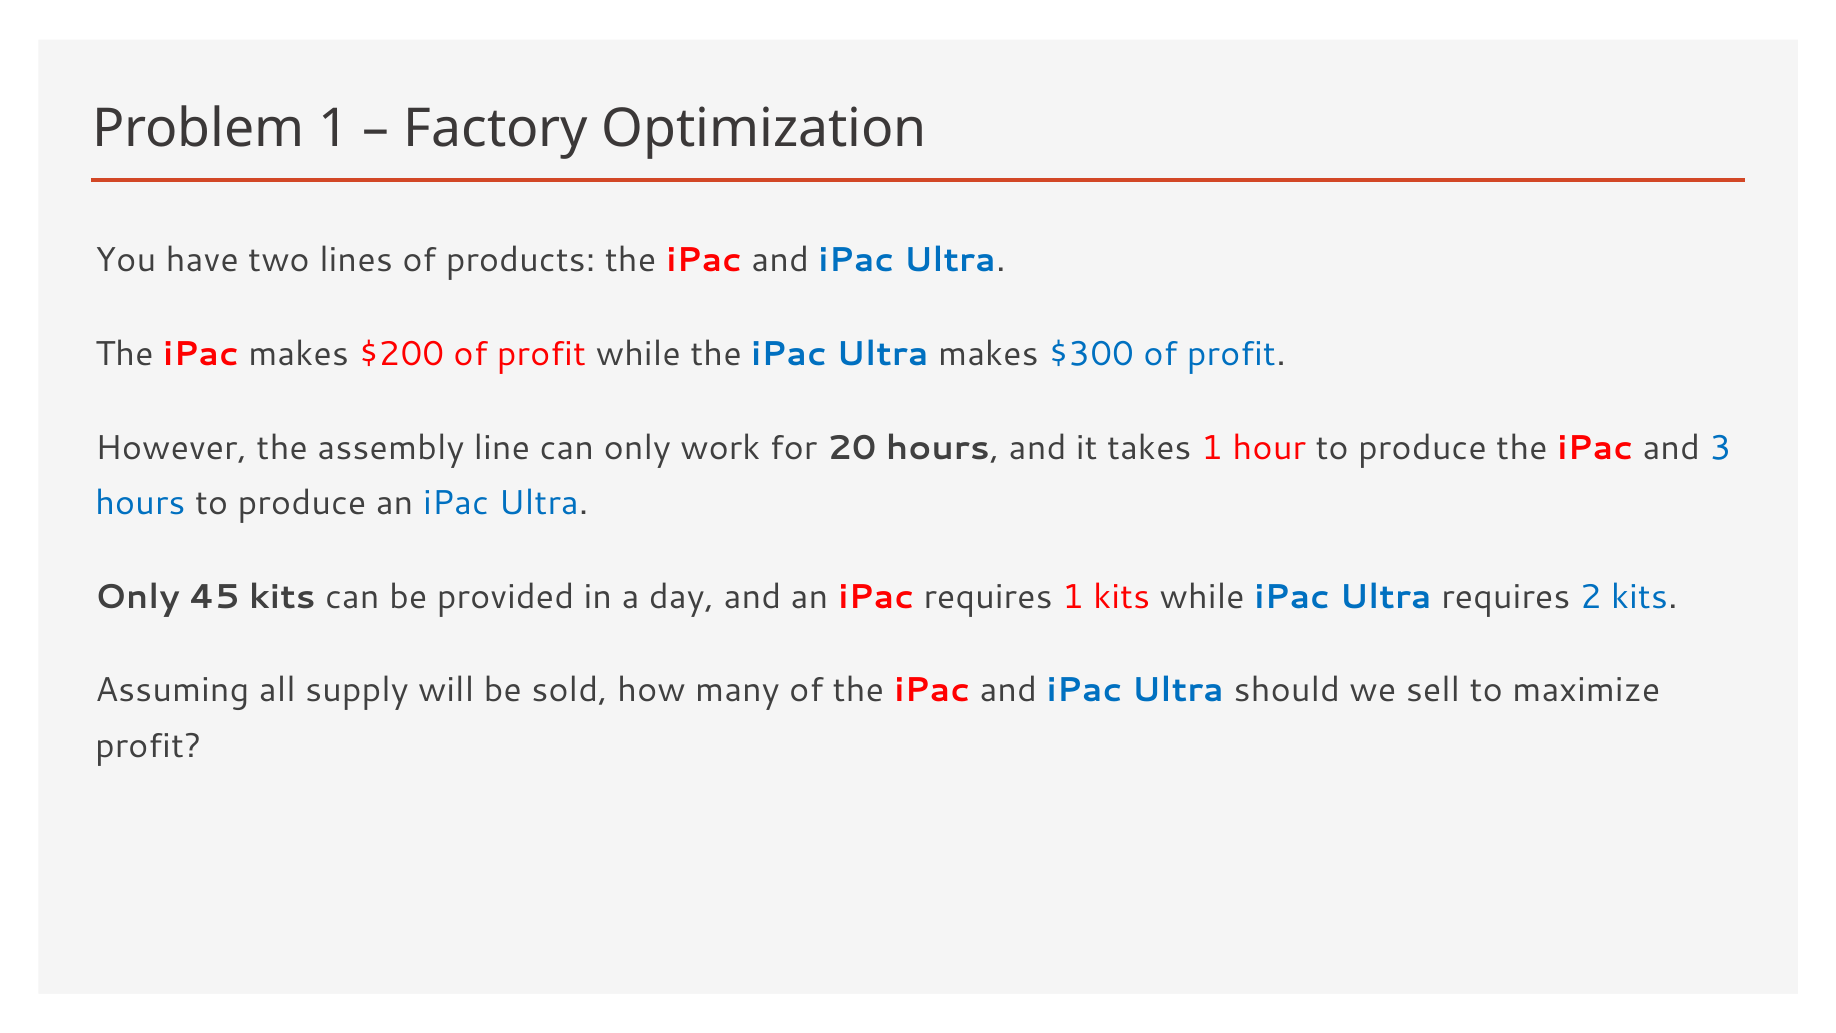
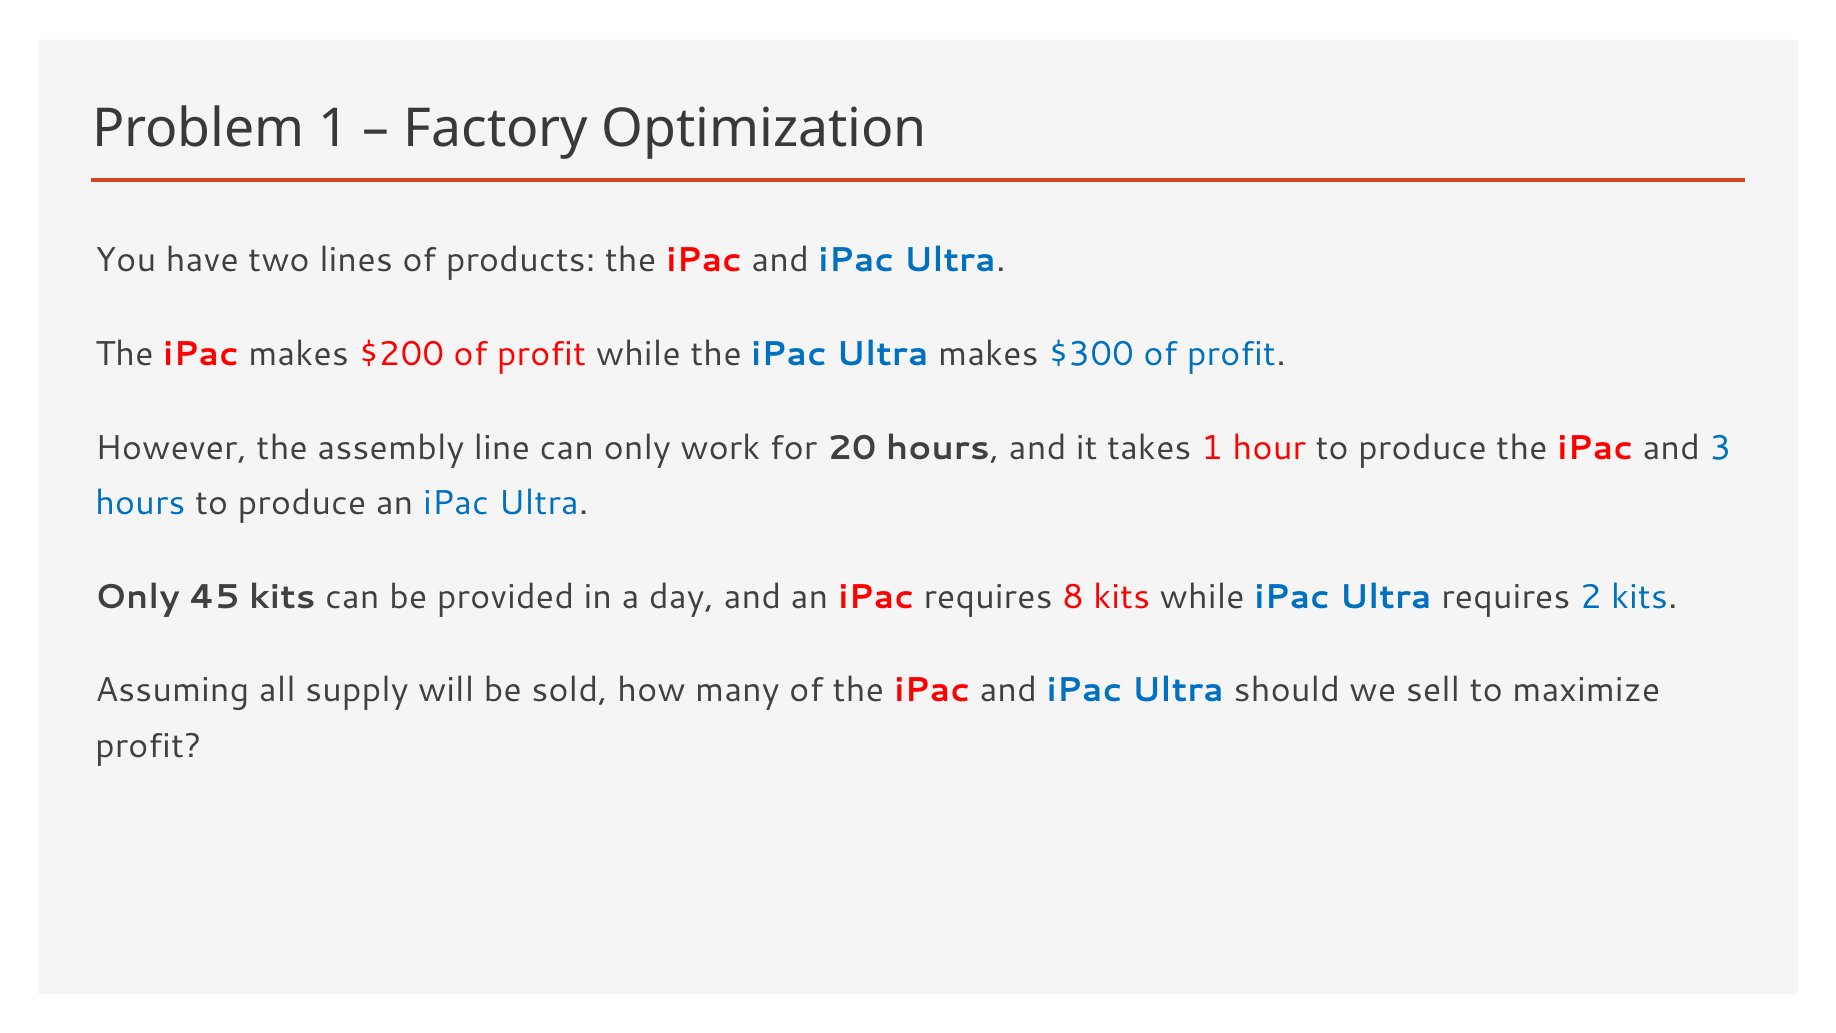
requires 1: 1 -> 8 (1073, 597)
